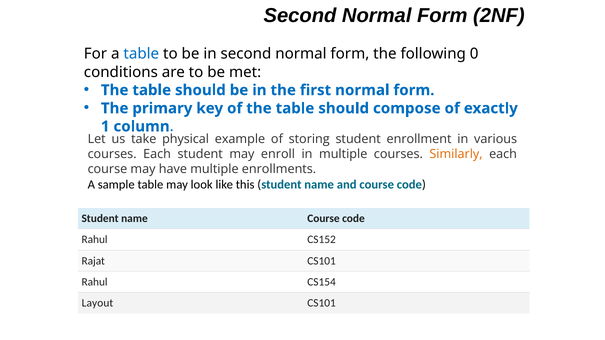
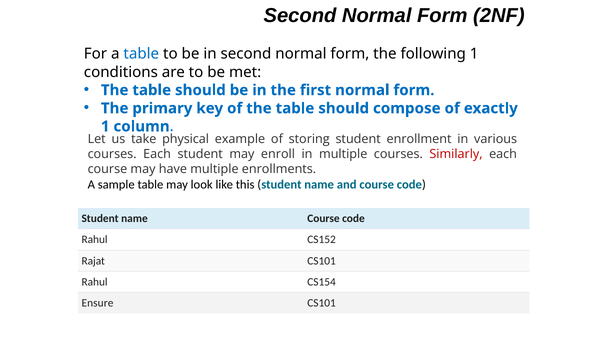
following 0: 0 -> 1 (474, 54)
Similarly colour: orange -> red (456, 154)
Layout: Layout -> Ensure (97, 304)
